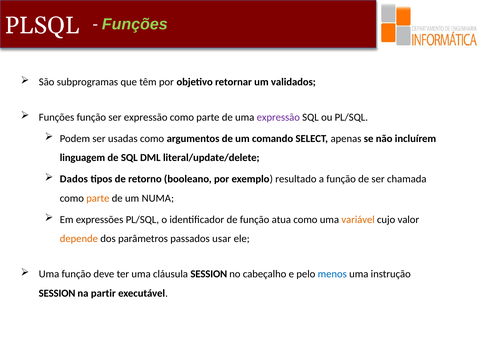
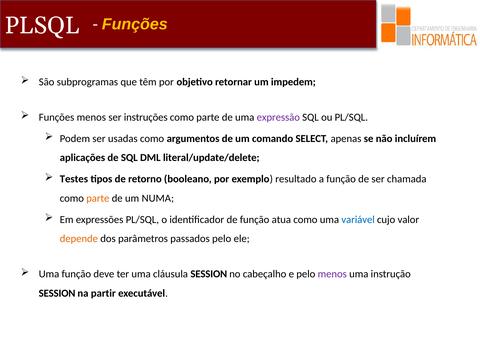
Funções colour: light green -> yellow (135, 24)
validados: validados -> impedem (293, 82)
Funções função: função -> menos (91, 117)
ser expressão: expressão -> instruções (146, 117)
linguagem: linguagem -> aplicações (82, 158)
Dados: Dados -> Testes (74, 179)
variável colour: orange -> blue (358, 220)
passados usar: usar -> pelo (222, 239)
menos colour: blue -> purple (332, 274)
